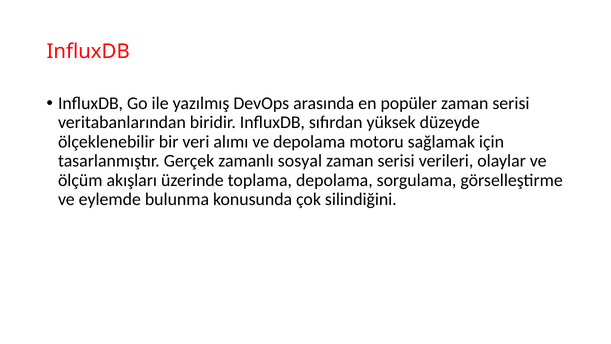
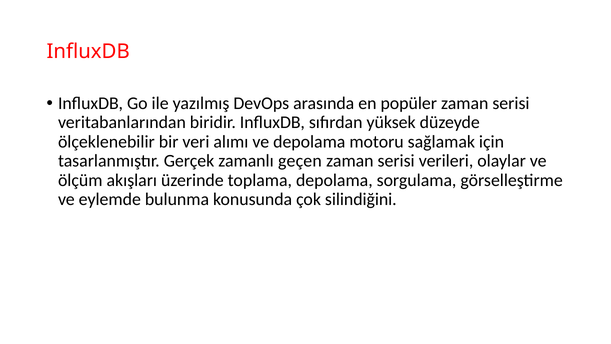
sosyal: sosyal -> geçen (300, 161)
